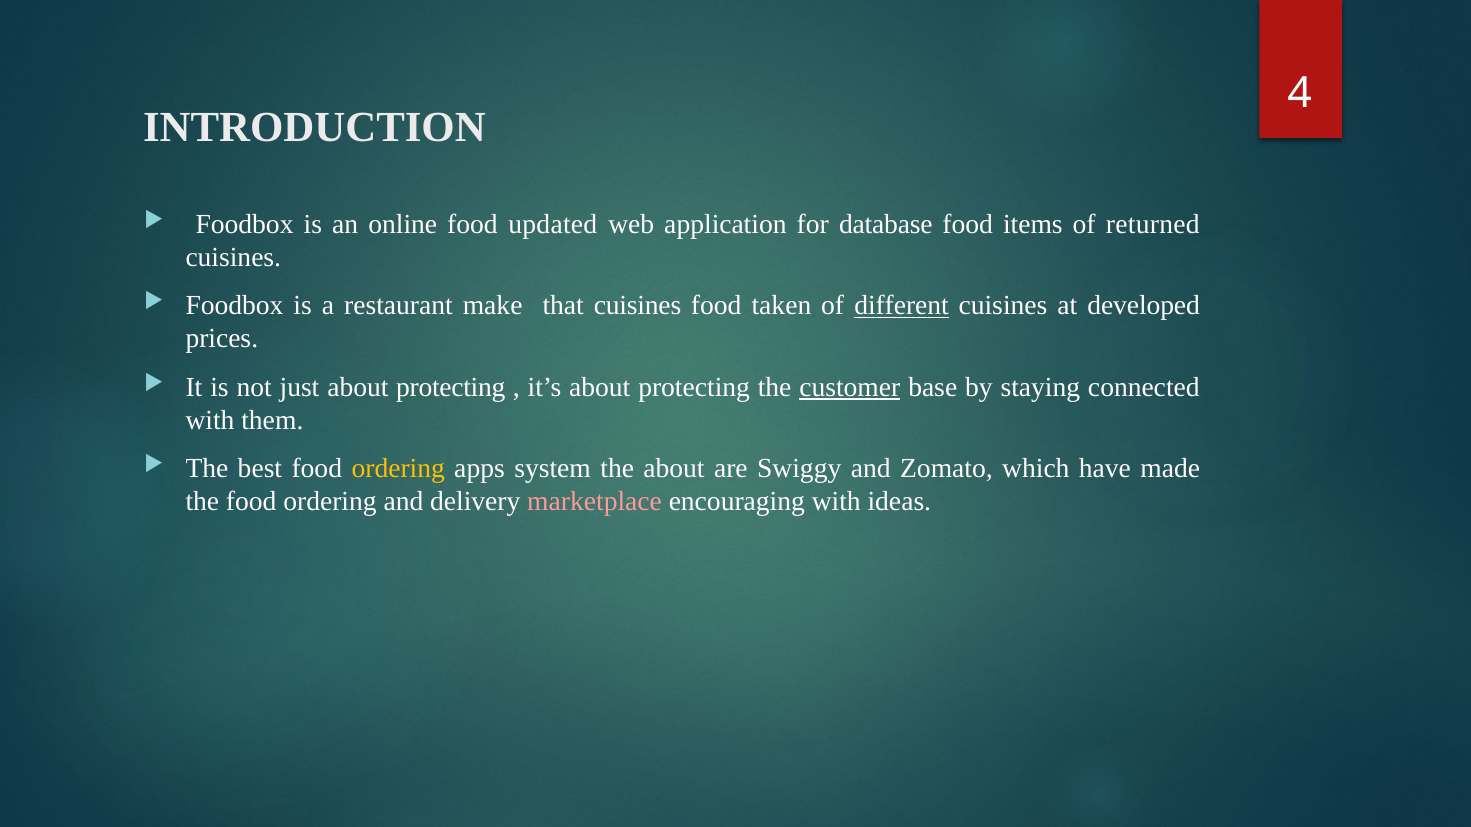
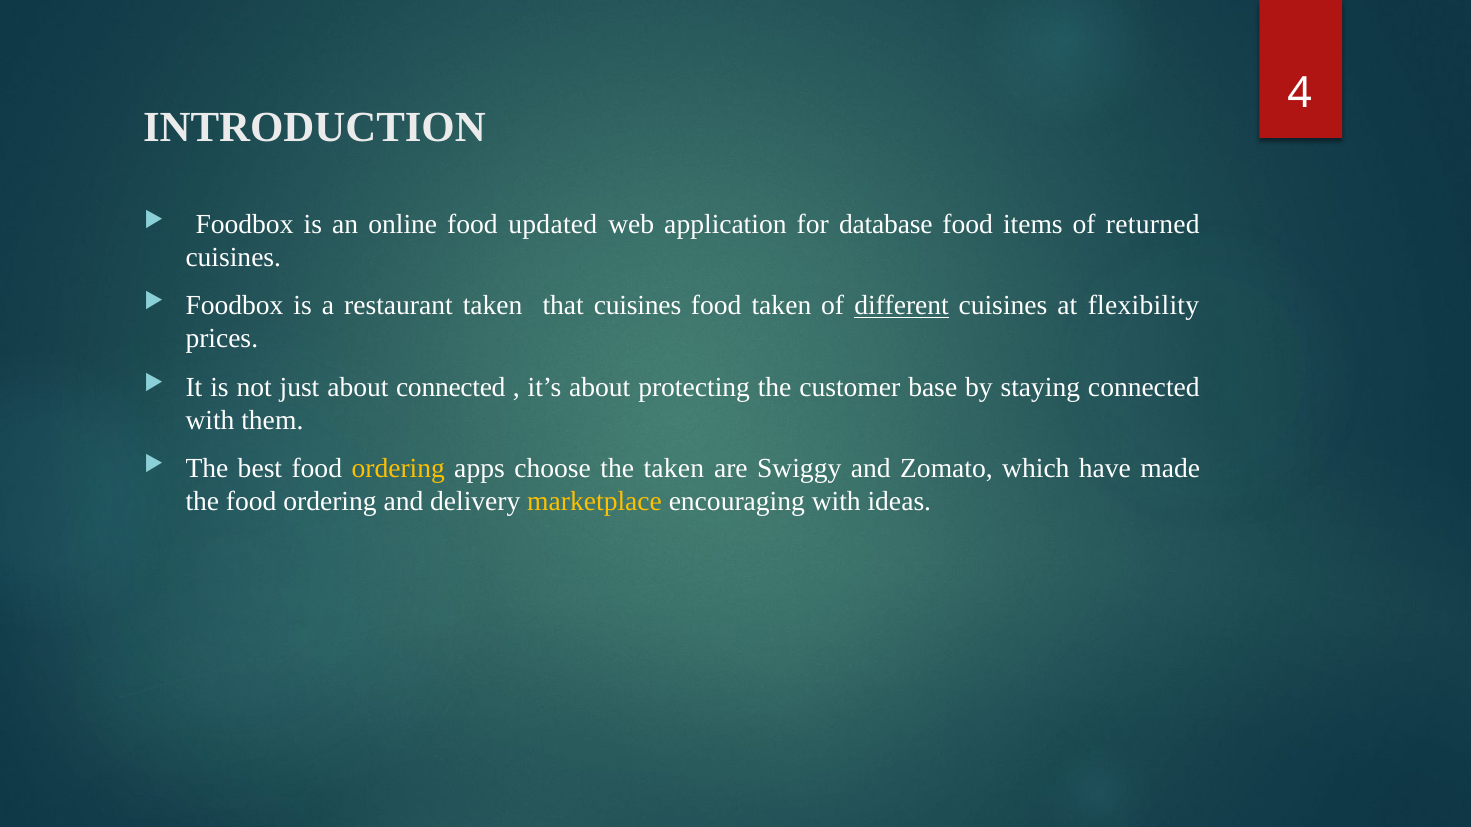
restaurant make: make -> taken (493, 306)
developed: developed -> flexibility (1143, 306)
just about protecting: protecting -> connected (451, 387)
customer underline: present -> none (850, 387)
system: system -> choose (553, 469)
the about: about -> taken (674, 469)
marketplace colour: pink -> yellow (595, 502)
